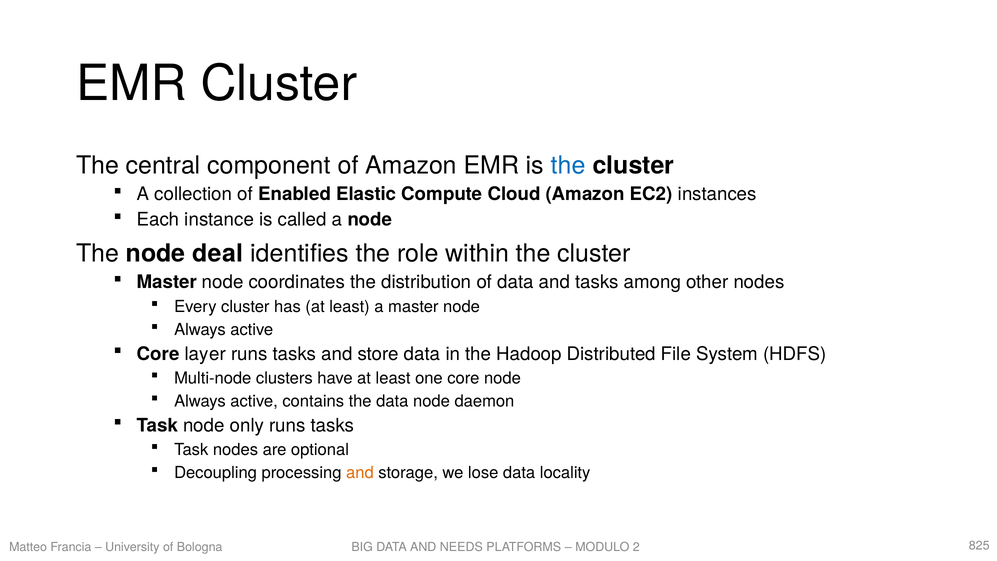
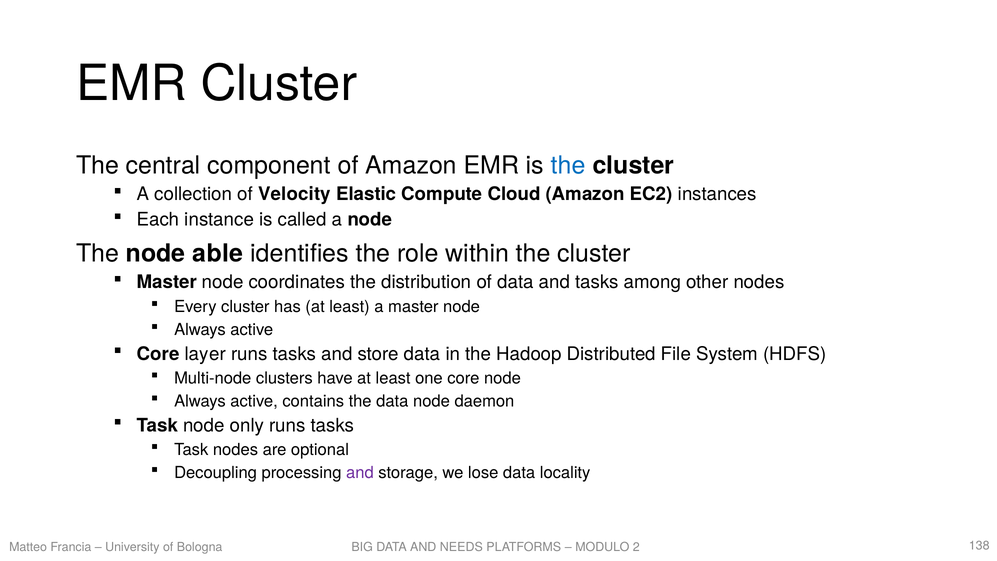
Enabled: Enabled -> Velocity (295, 194)
deal: deal -> able (218, 253)
and colour: orange -> purple (360, 473)
825: 825 -> 138 (979, 545)
